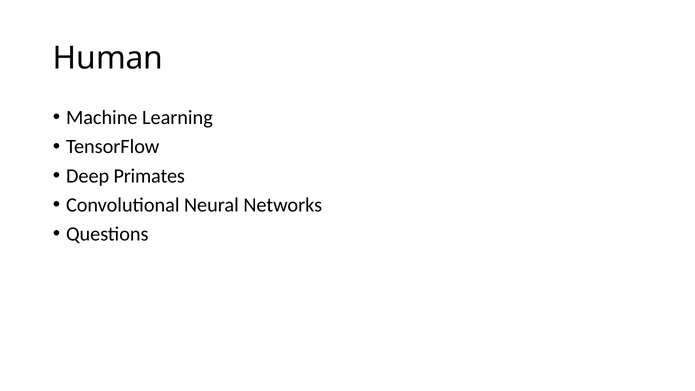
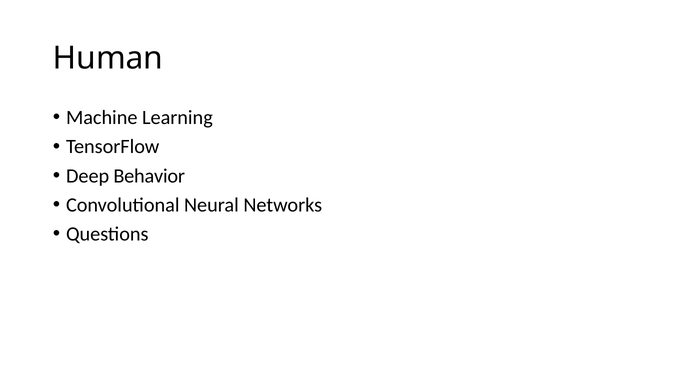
Primates: Primates -> Behavior (149, 176)
